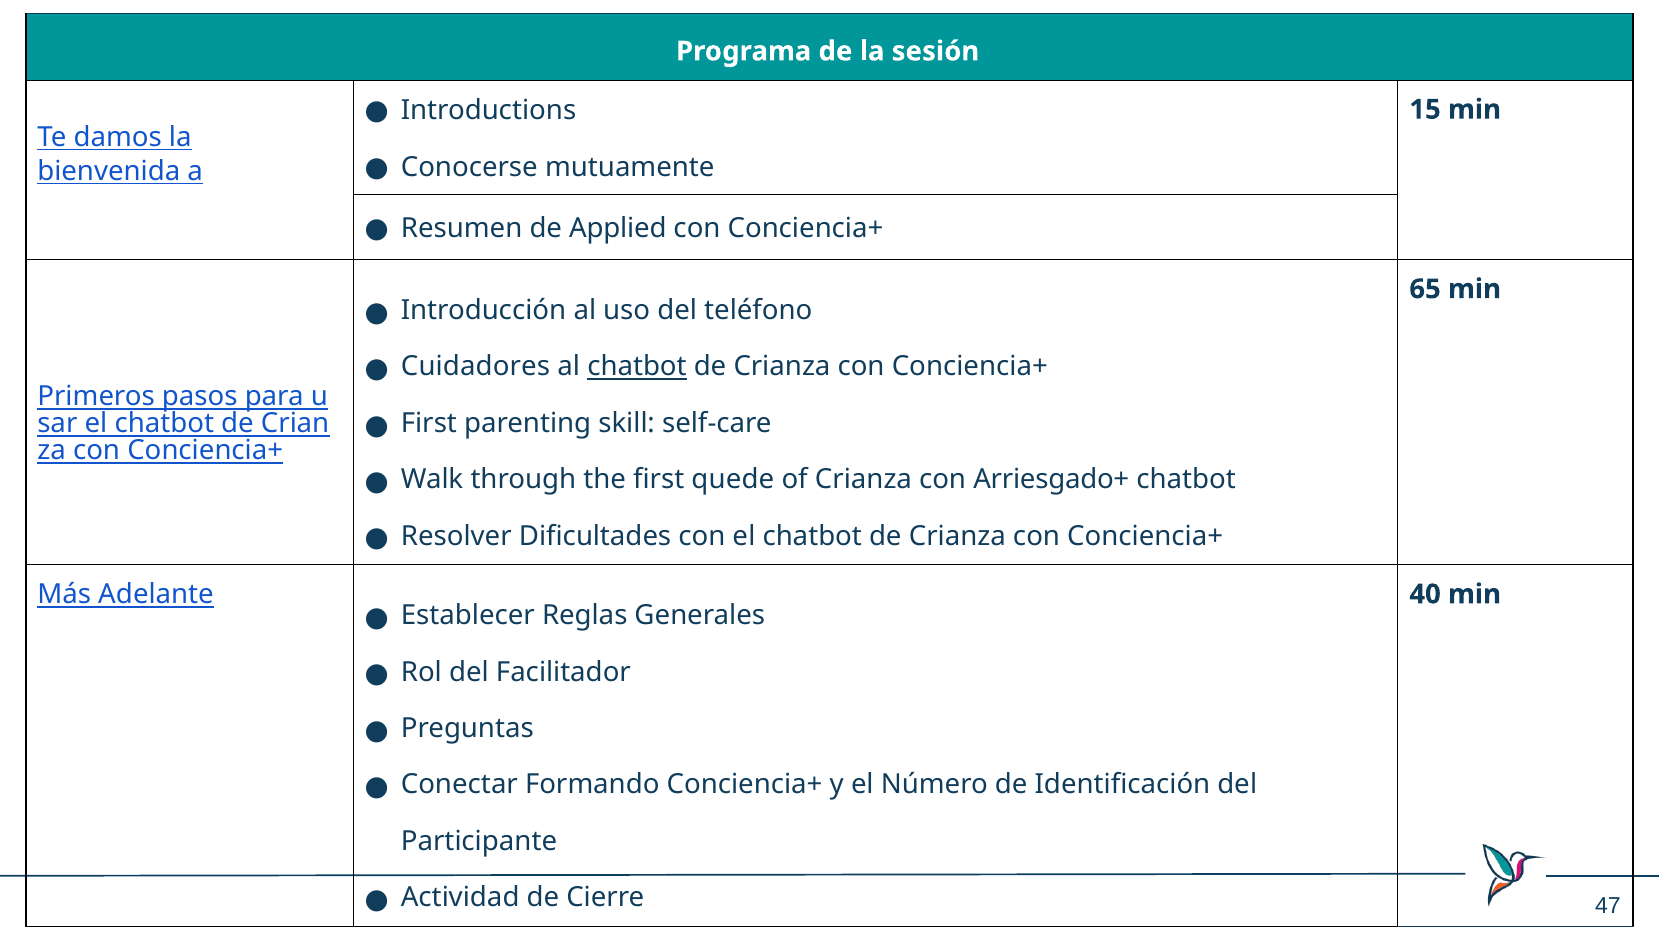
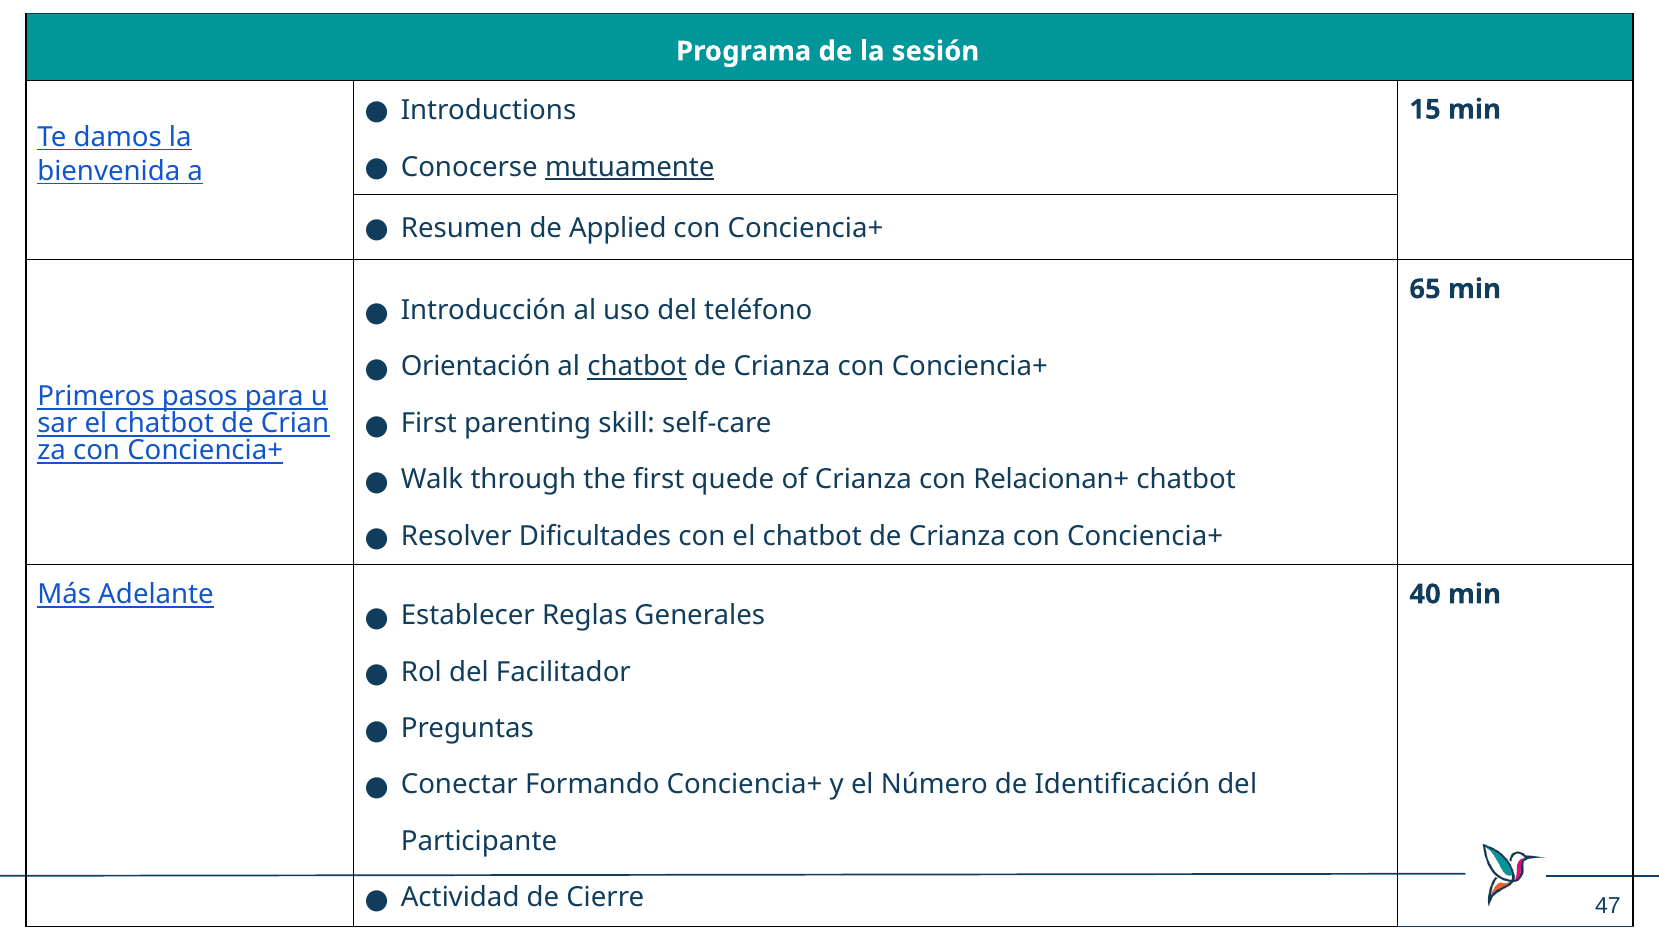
mutuamente underline: none -> present (630, 167)
Cuidadores: Cuidadores -> Orientación (476, 367)
Arriesgado+: Arriesgado+ -> Relacionan+ (1051, 480)
